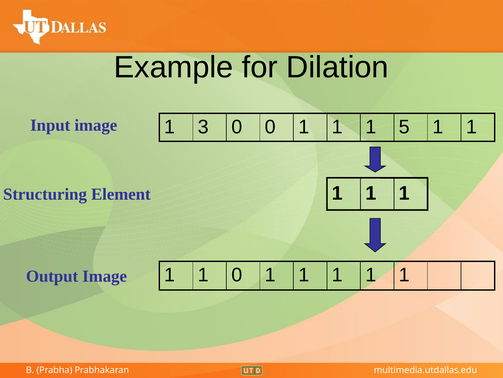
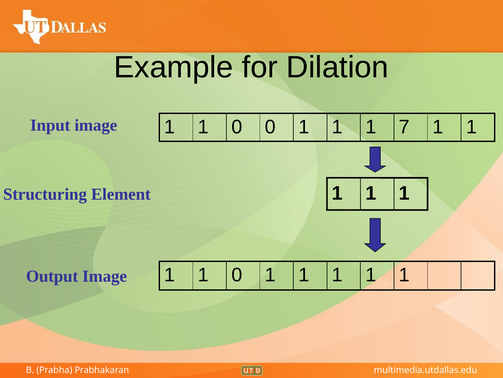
3: 3 -> 1 (203, 127)
5: 5 -> 7 (404, 127)
